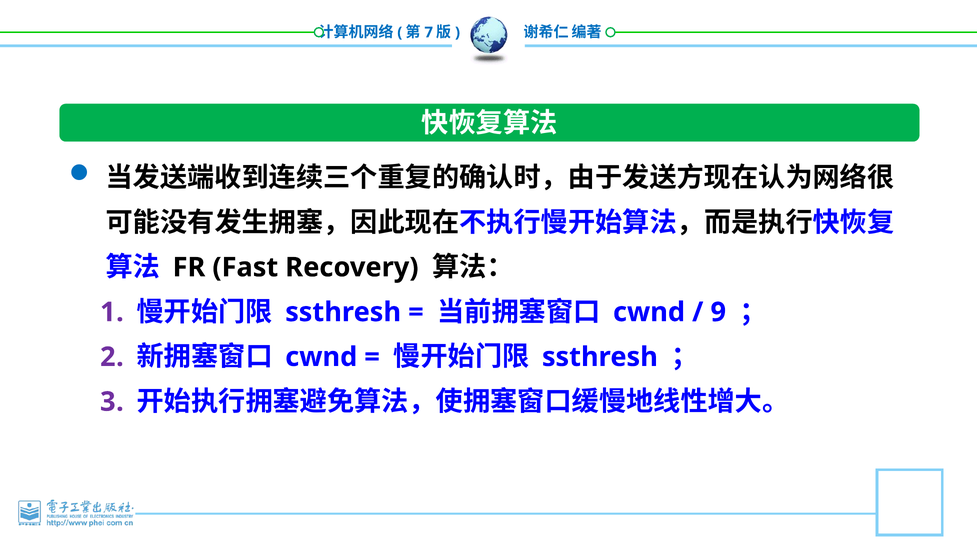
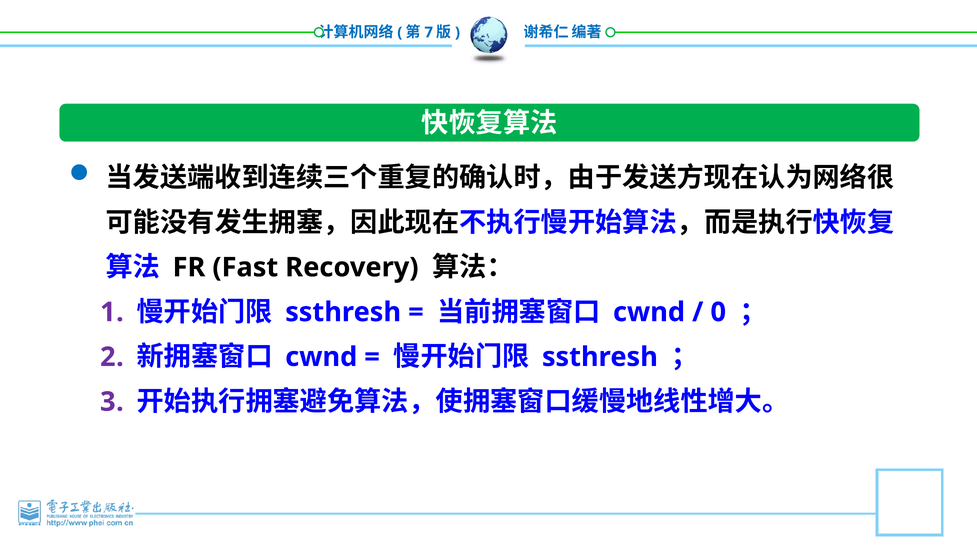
9: 9 -> 0 (718, 312)
